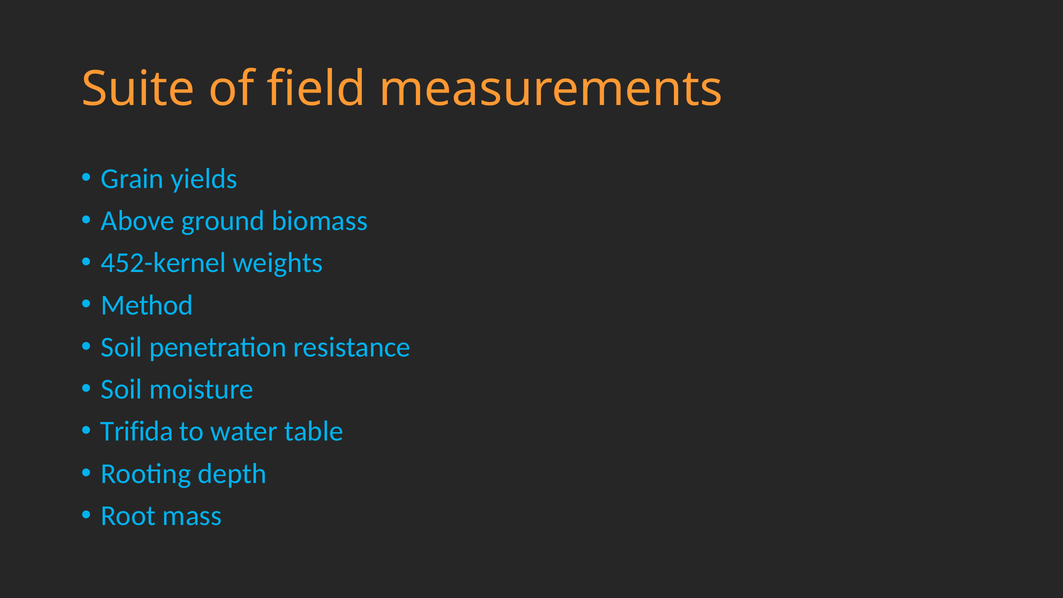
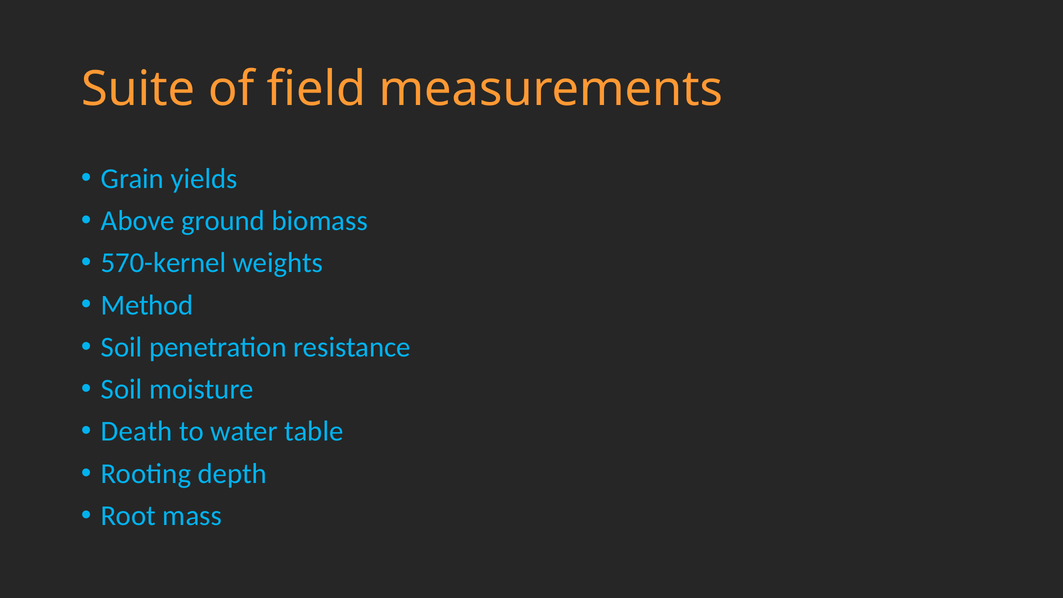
452-kernel: 452-kernel -> 570-kernel (164, 263)
Trifida: Trifida -> Death (137, 431)
